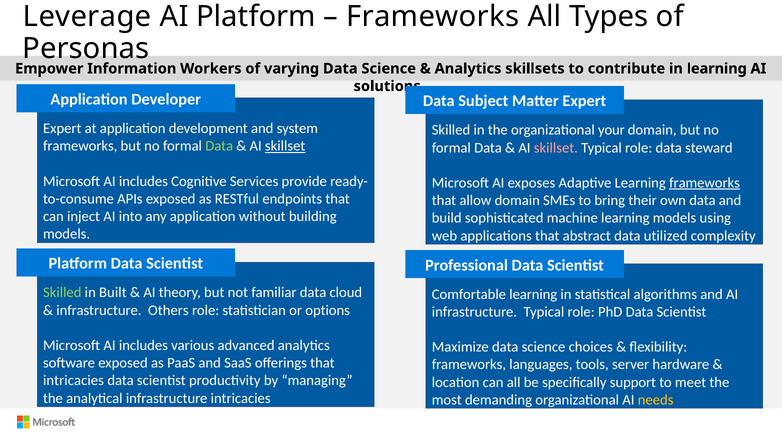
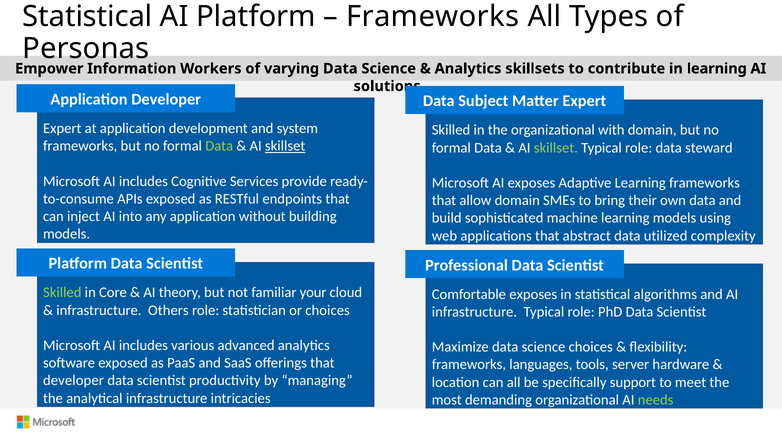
Leverage: Leverage -> Statistical (87, 17)
your: your -> with (611, 130)
skillset colour: pink -> light green (556, 148)
frameworks underline: present -> none (705, 183)
Built: Built -> Core (113, 292)
familiar data: data -> your (313, 292)
Comfortable learning: learning -> exposes (533, 294)
or options: options -> choices (328, 310)
intricacies: intricacies -> developer (73, 380)
needs colour: yellow -> light green (656, 400)
